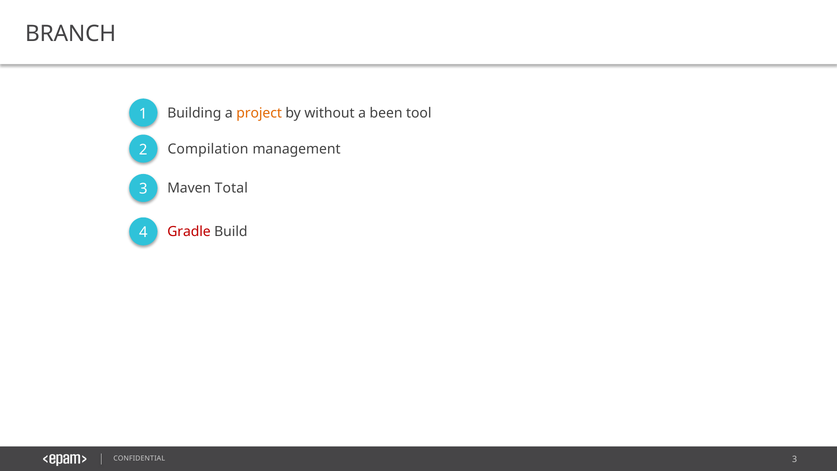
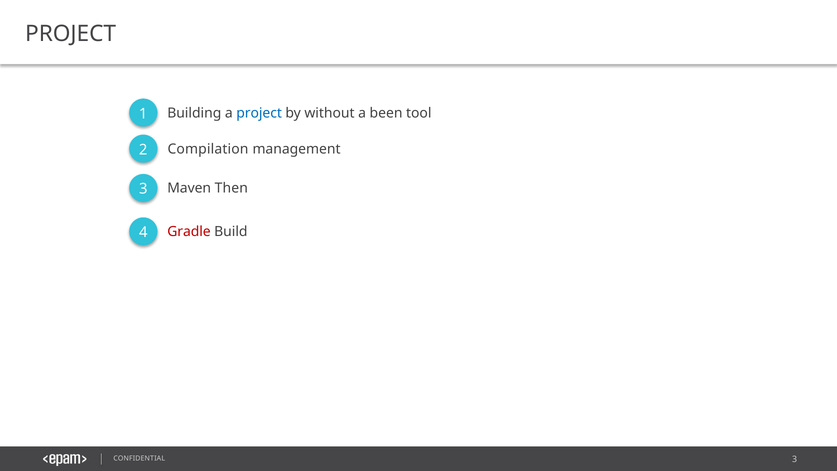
BRANCH: BRANCH -> PROJECT (71, 34)
project colour: orange -> blue (259, 113)
Total: Total -> Then (231, 188)
